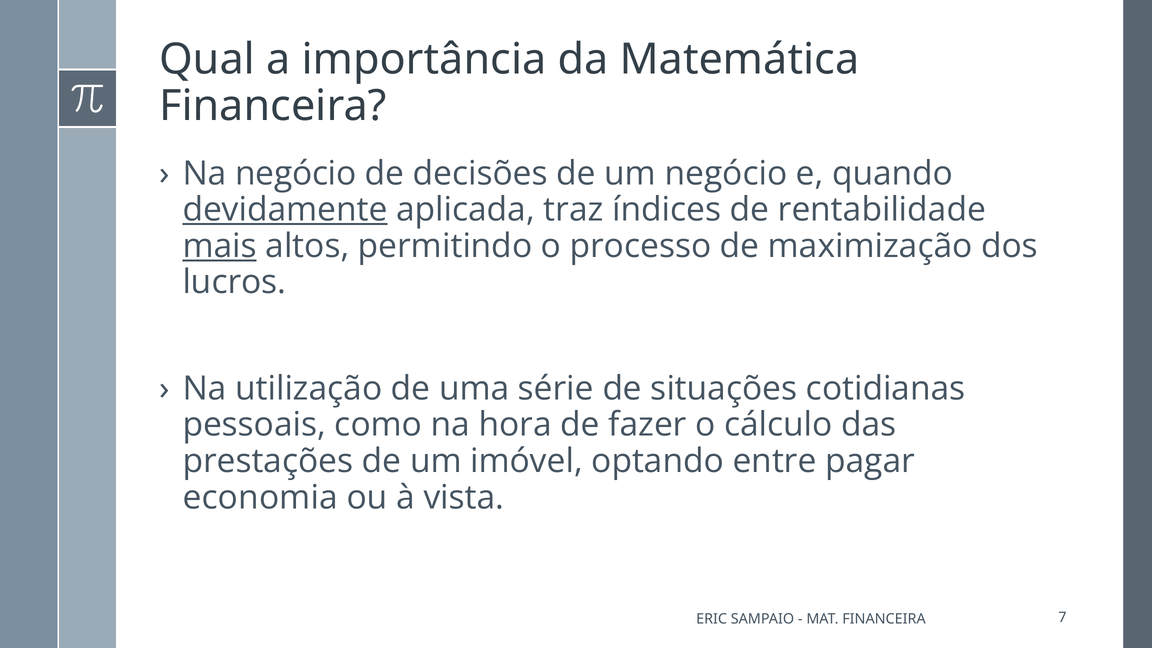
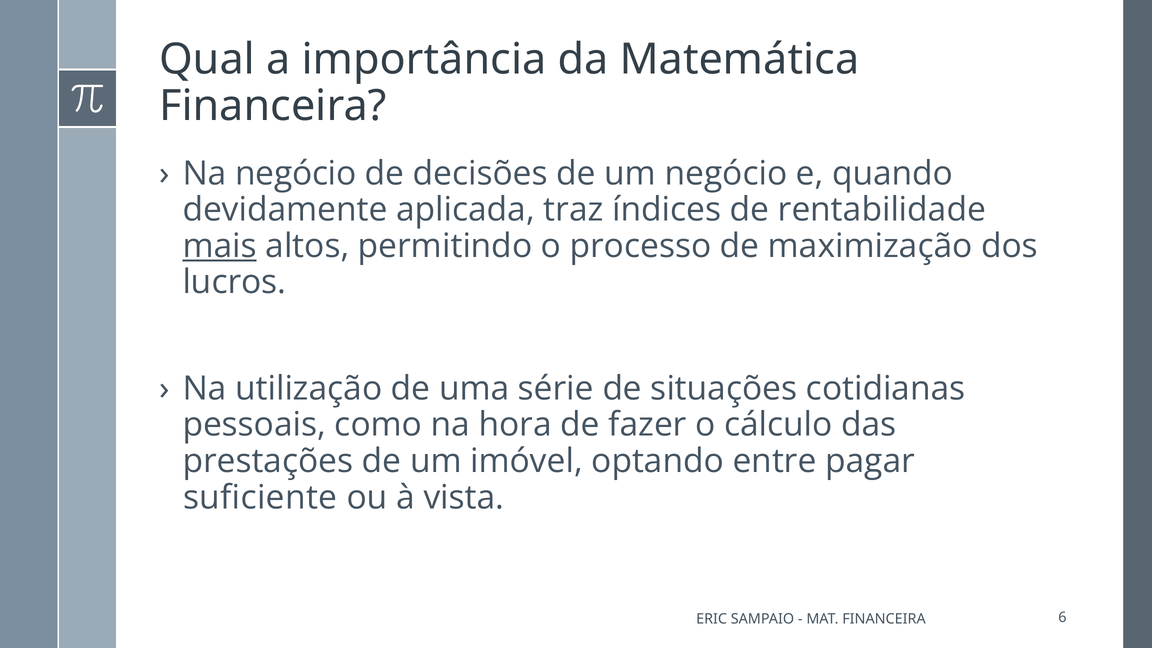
devidamente underline: present -> none (285, 210)
economia: economia -> suficiente (260, 498)
7: 7 -> 6 (1062, 618)
